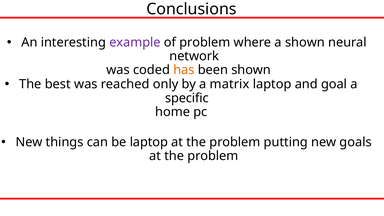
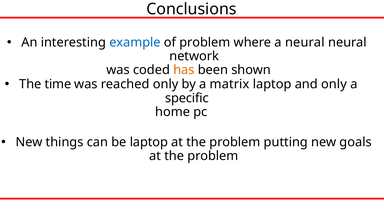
example colour: purple -> blue (135, 42)
a shown: shown -> neural (305, 42)
best: best -> time (58, 84)
and goal: goal -> only (334, 84)
